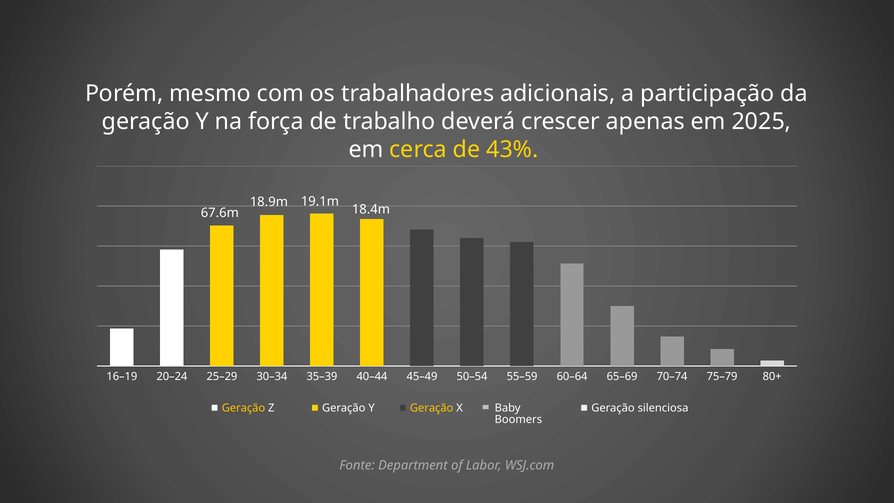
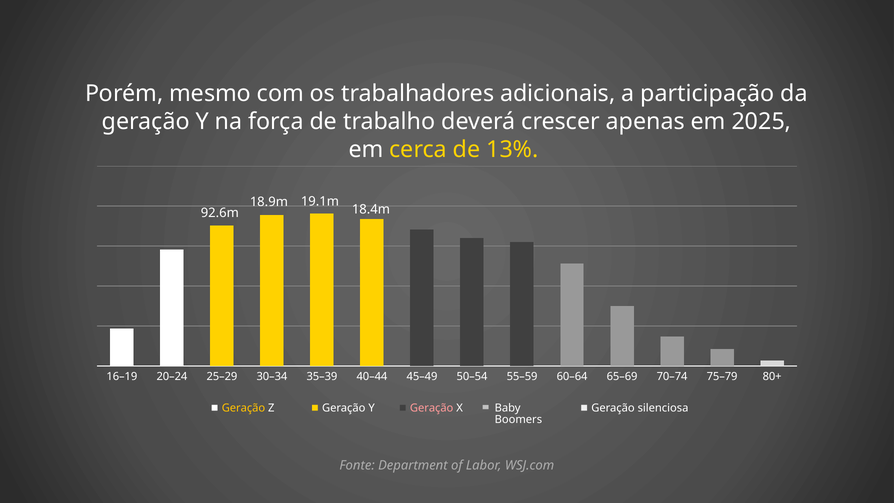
43%: 43% -> 13% (512, 149)
67.6m: 67.6m -> 92.6m (220, 213)
Geração colour: yellow -> pink (432, 408)
